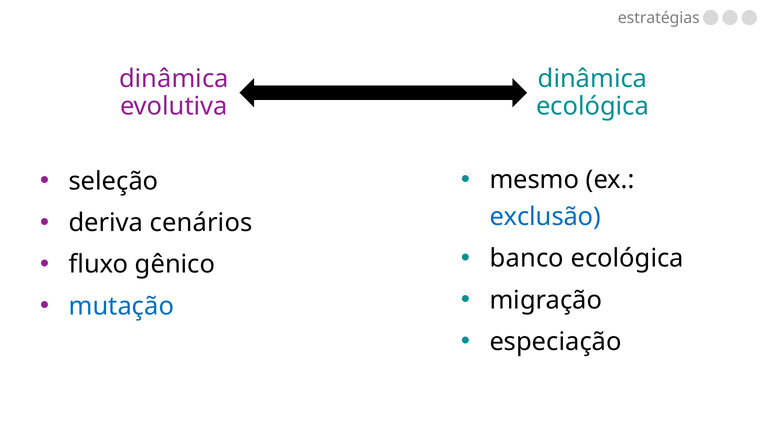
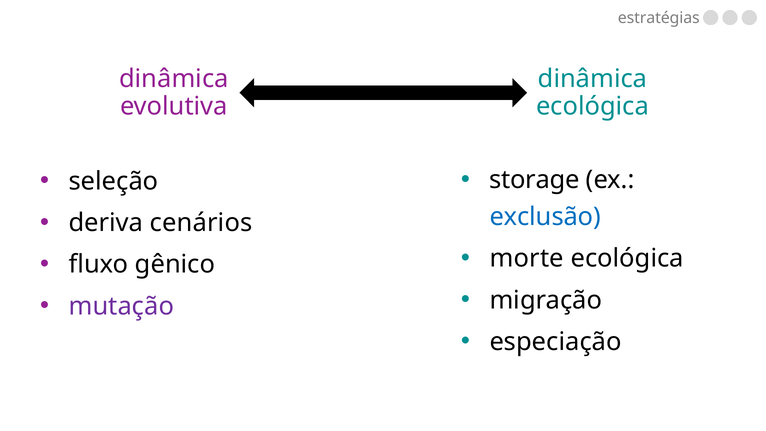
mesmo: mesmo -> storage (535, 180)
banco: banco -> morte (527, 258)
mutação colour: blue -> purple (121, 306)
